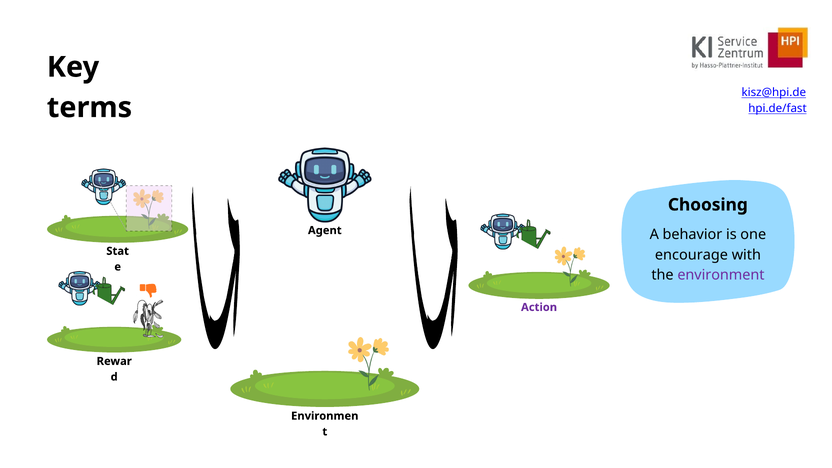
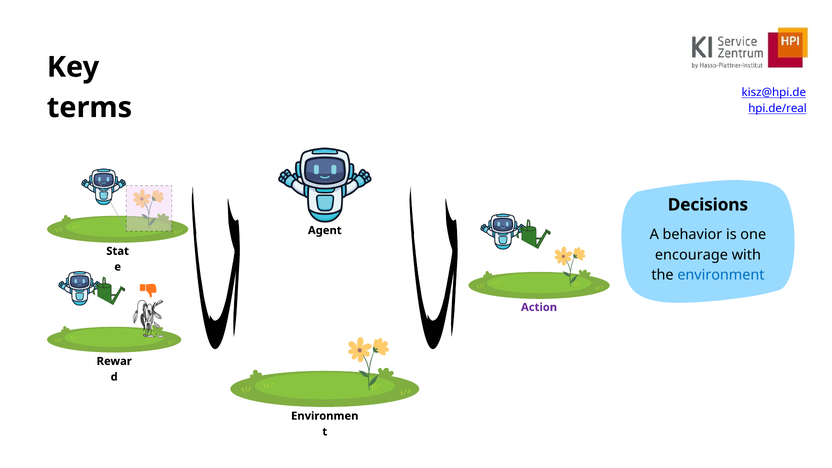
hpi.de/fast: hpi.de/fast -> hpi.de/real (778, 108)
Choosing: Choosing -> Decisions (708, 205)
environment colour: purple -> blue (721, 275)
